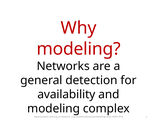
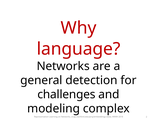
modeling: modeling -> language (79, 49)
availability: availability -> challenges (66, 94)
